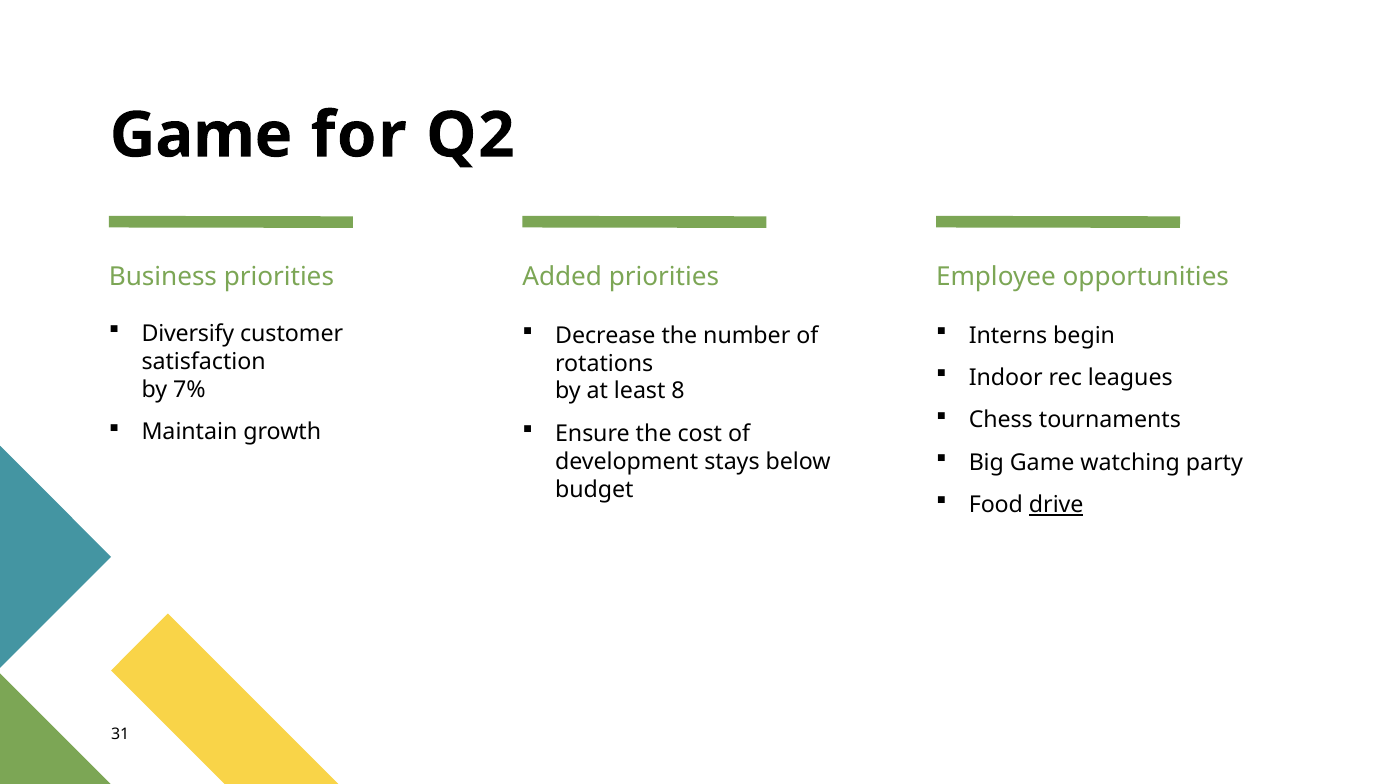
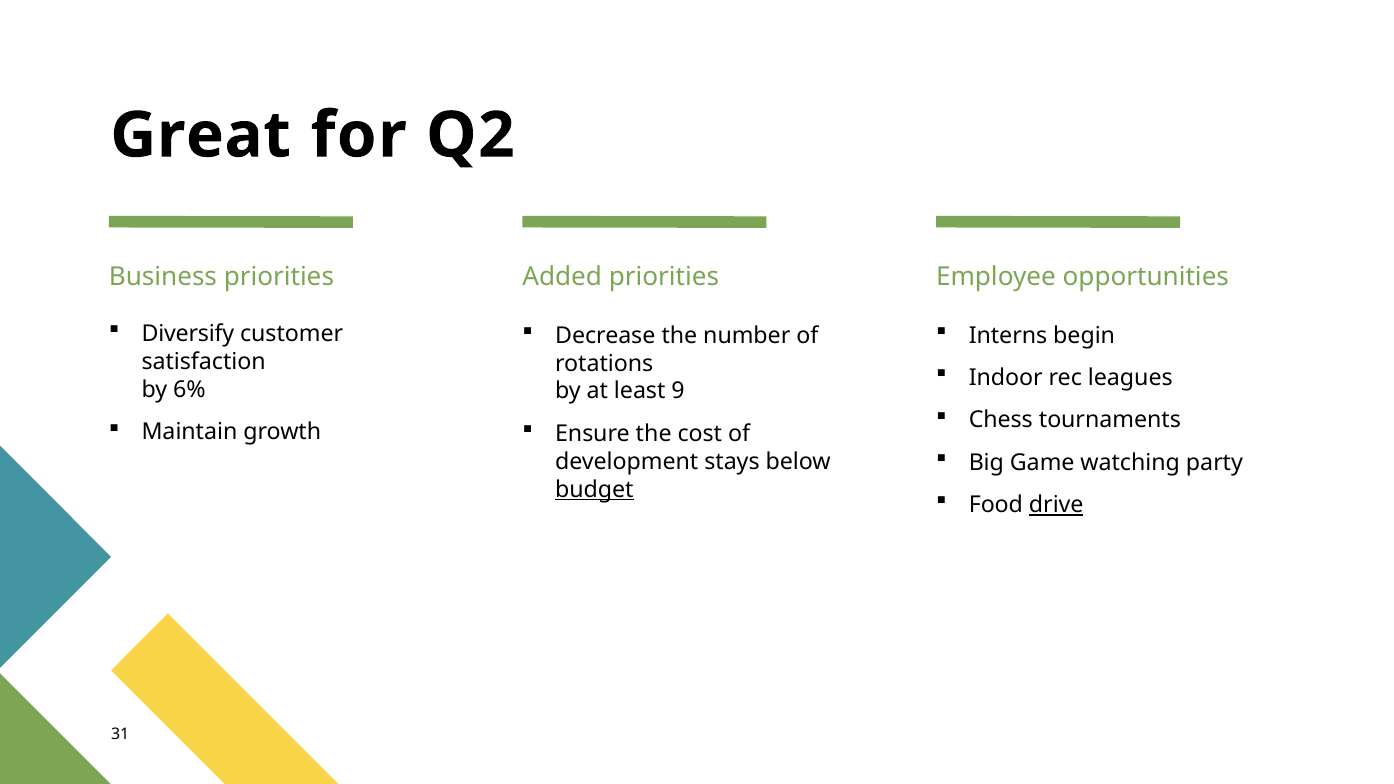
Game: Game -> Great (201, 135)
7%: 7% -> 6% (189, 390)
8: 8 -> 9 (678, 391)
budget underline: none -> present (594, 489)
